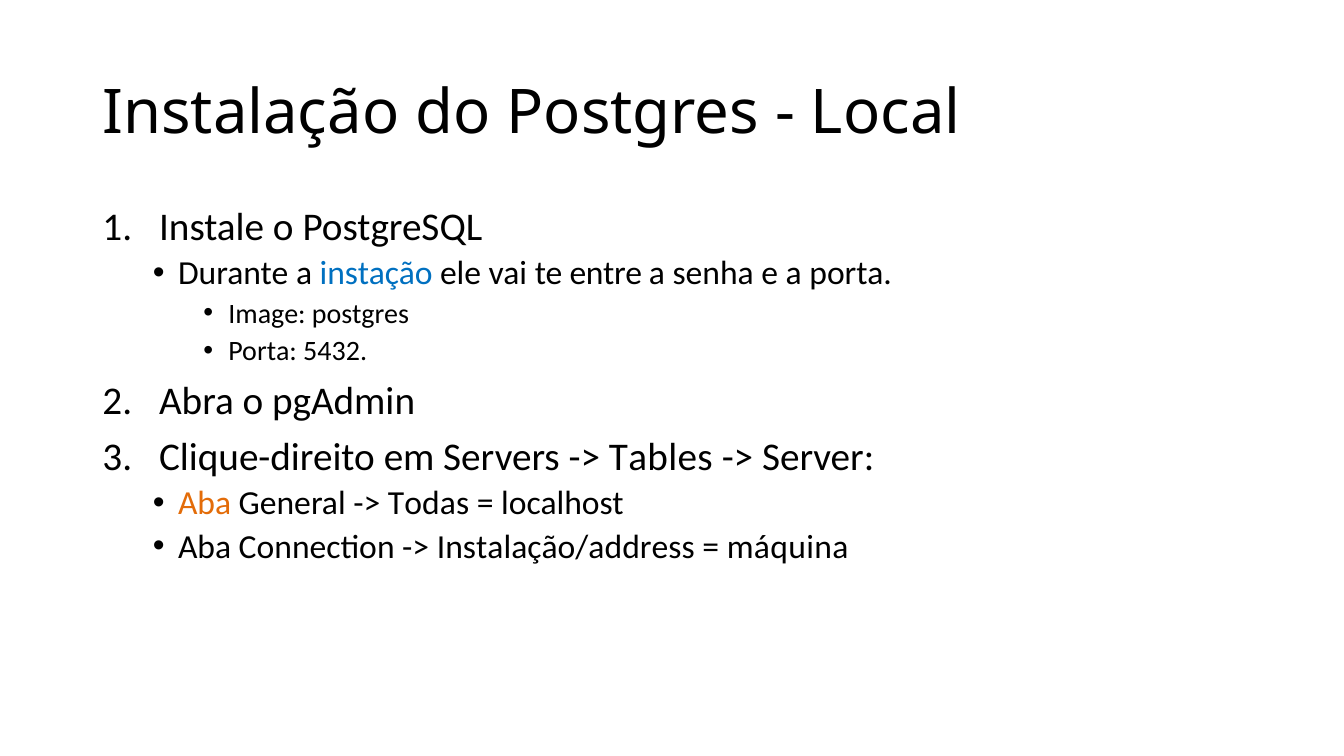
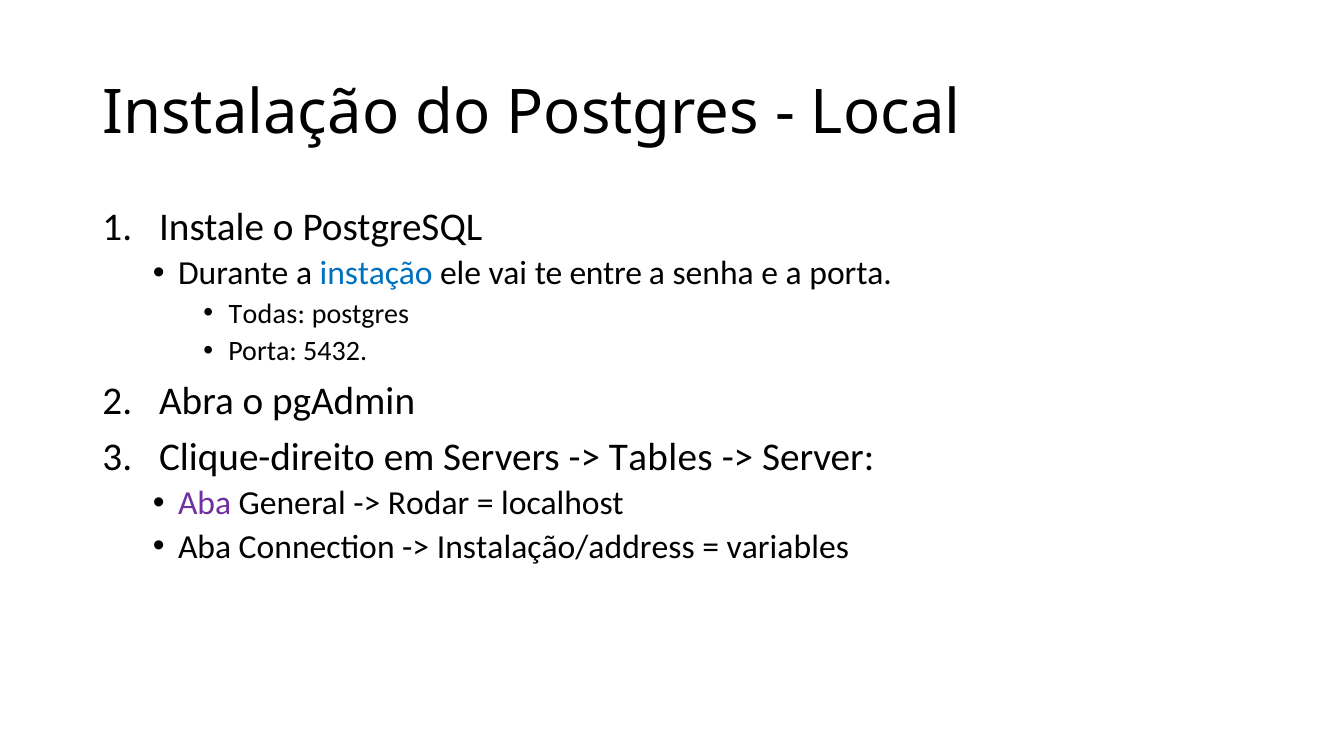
Image: Image -> Todas (267, 314)
Aba colour: orange -> purple (205, 504)
Todas: Todas -> Rodar (429, 504)
máquina: máquina -> variables (788, 547)
